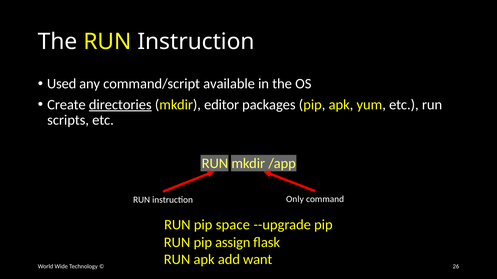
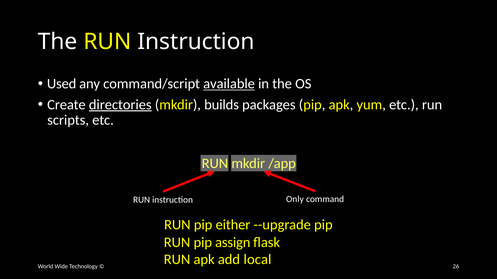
available underline: none -> present (229, 84)
editor: editor -> builds (222, 105)
space: space -> either (233, 225)
want: want -> local (258, 260)
